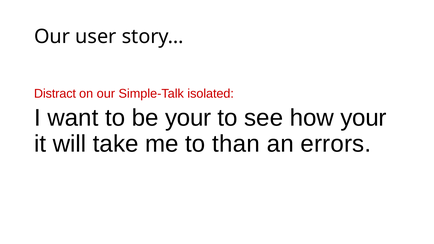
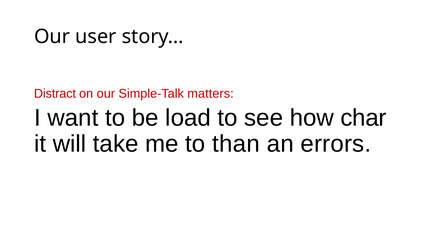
isolated: isolated -> matters (211, 94)
be your: your -> load (188, 118)
how your: your -> char (364, 118)
